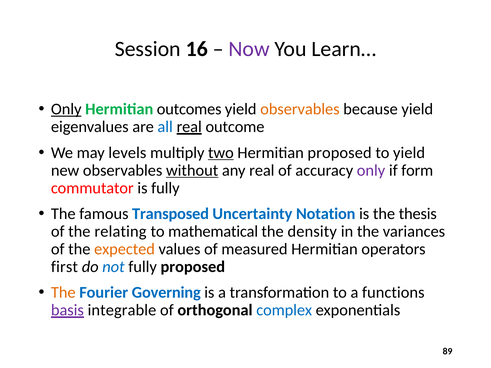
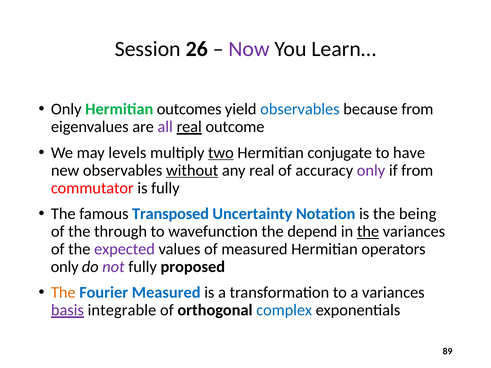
16: 16 -> 26 (197, 49)
Only underline: present -> none (66, 109)
observables colour: orange -> blue (300, 109)
because yield: yield -> from (417, 109)
all colour: blue -> purple (165, 127)
Hermitian proposed: proposed -> conjugate (340, 153)
to yield: yield -> have (409, 153)
if form: form -> from (417, 170)
thesis: thesis -> being (418, 214)
relating: relating -> through (121, 232)
mathematical: mathematical -> wavefunction (213, 232)
density: density -> depend (312, 232)
the underline: none -> present (368, 232)
expected colour: orange -> purple (124, 249)
first: first -> only (65, 267)
not colour: blue -> purple (113, 267)
Fourier Governing: Governing -> Measured (166, 293)
a functions: functions -> variances (393, 293)
